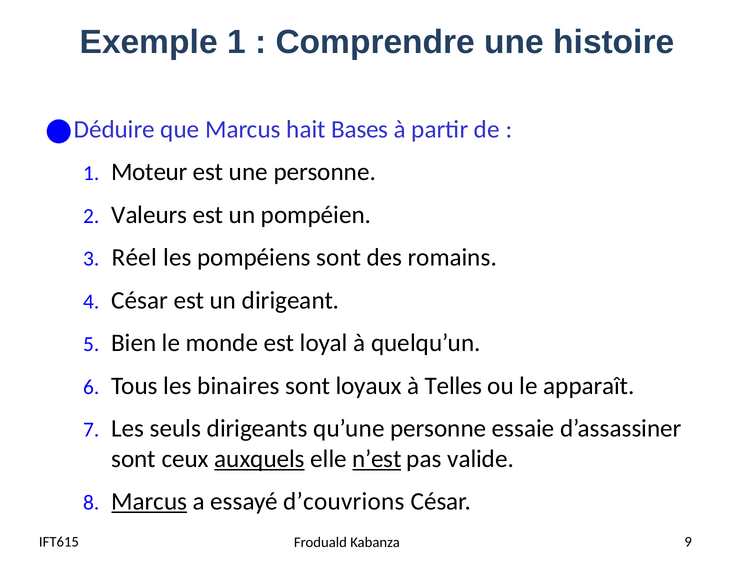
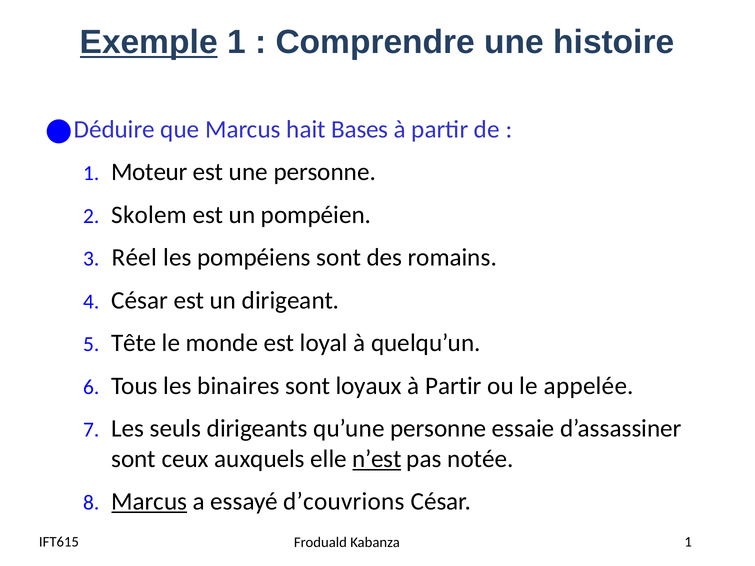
Exemple underline: none -> present (149, 42)
Valeurs: Valeurs -> Skolem (149, 215)
Bien: Bien -> Tête (134, 343)
loyaux à Telles: Telles -> Partir (453, 386)
apparaît: apparaît -> appelée (589, 386)
auxquels underline: present -> none (260, 459)
valide: valide -> notée (481, 459)
Kabanza 9: 9 -> 1 (688, 542)
